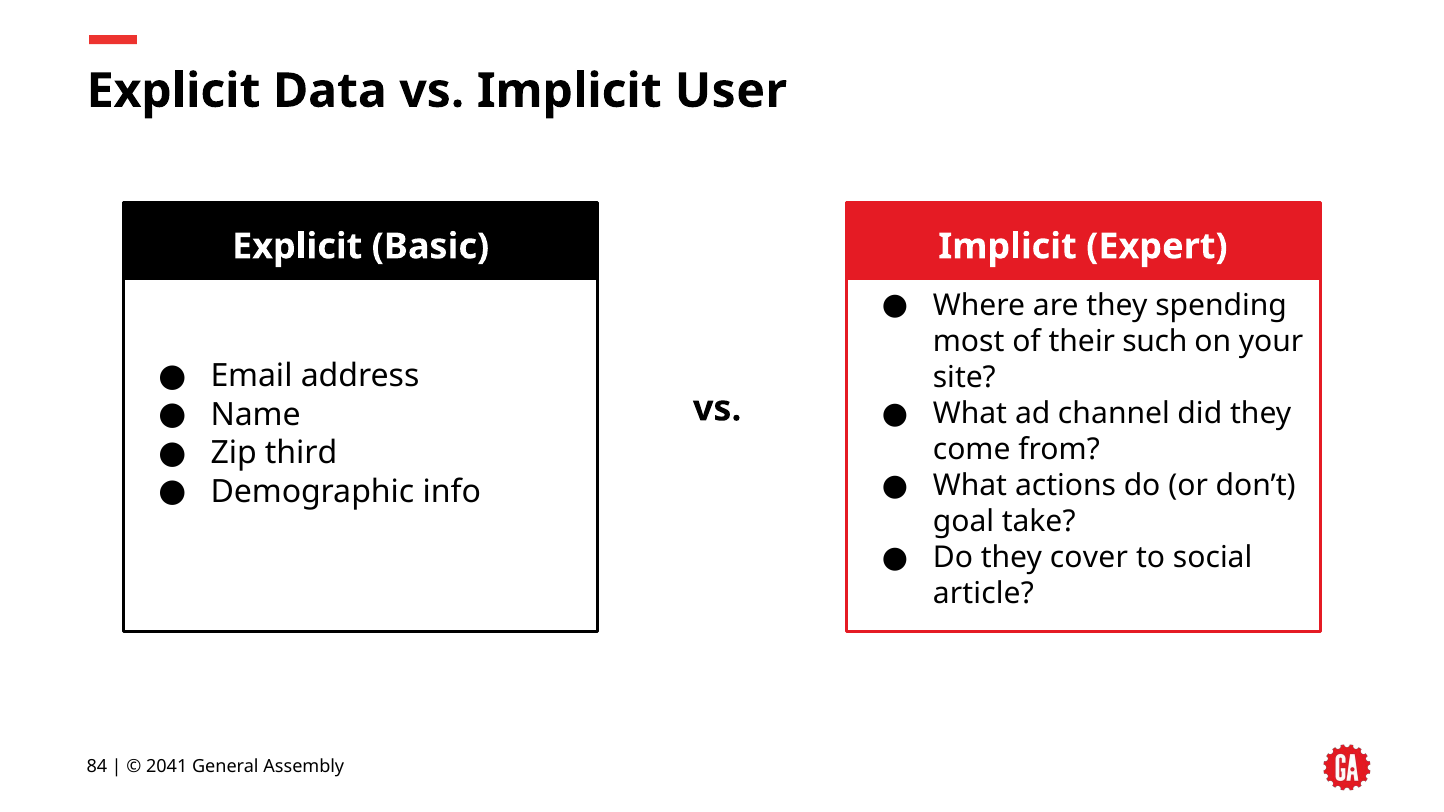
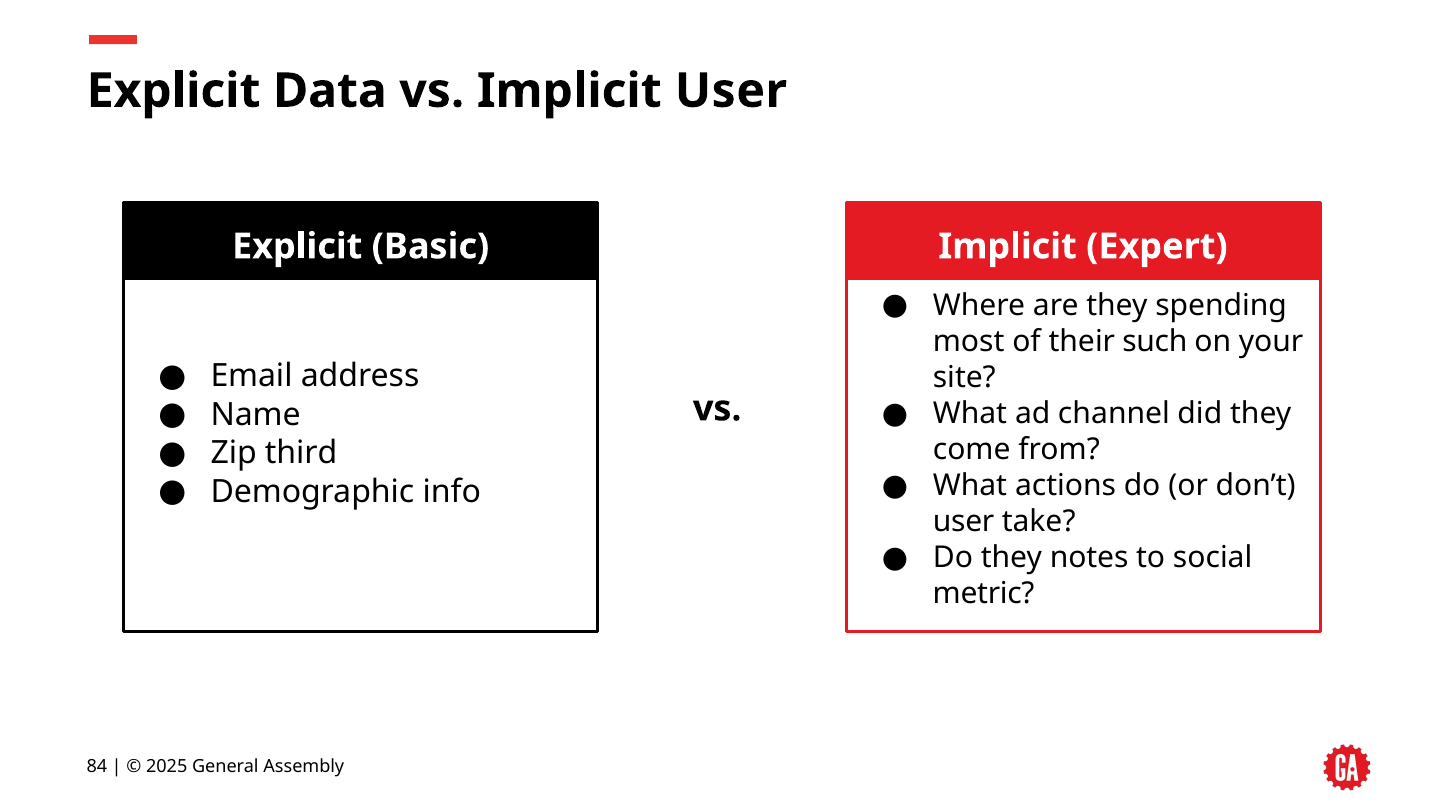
goal: goal -> user (964, 522)
cover: cover -> notes (1089, 558)
article: article -> metric (984, 594)
2041: 2041 -> 2025 (167, 767)
